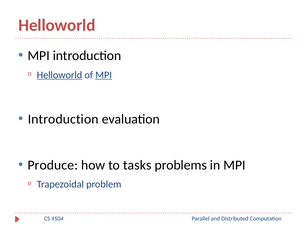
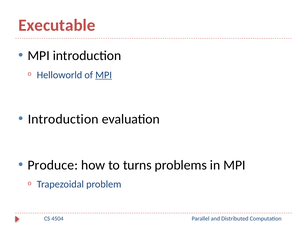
Helloworld: Helloworld -> Executable (57, 25)
Helloworld underline: present -> none (59, 75)
tasks: tasks -> turns (137, 165)
